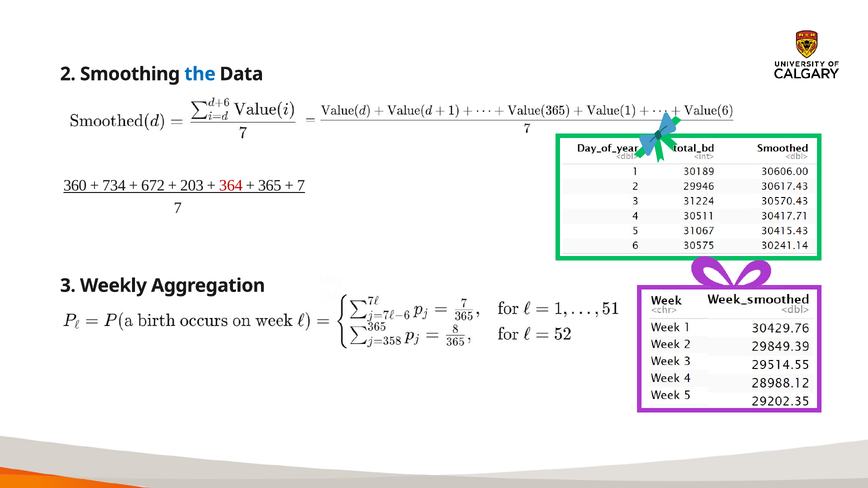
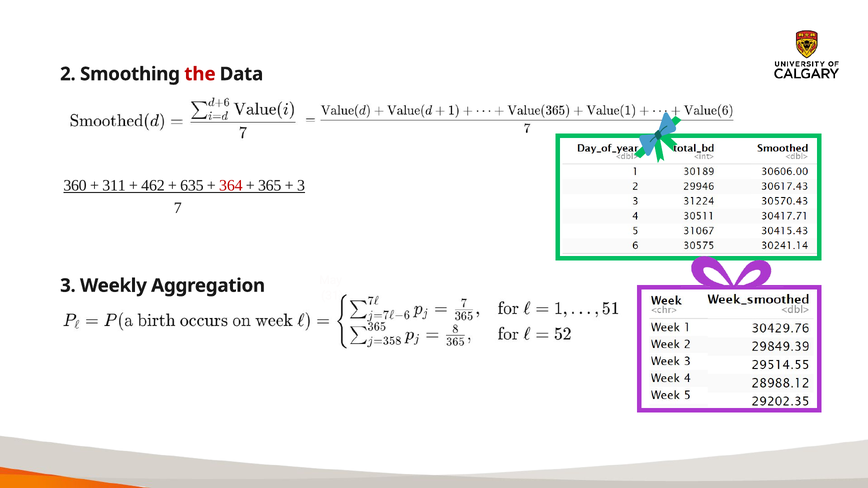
the colour: blue -> red (200, 74)
734: 734 -> 311 (114, 186)
672: 672 -> 462 (153, 186)
203: 203 -> 635 (192, 186)
7: 7 -> 3 (301, 186)
